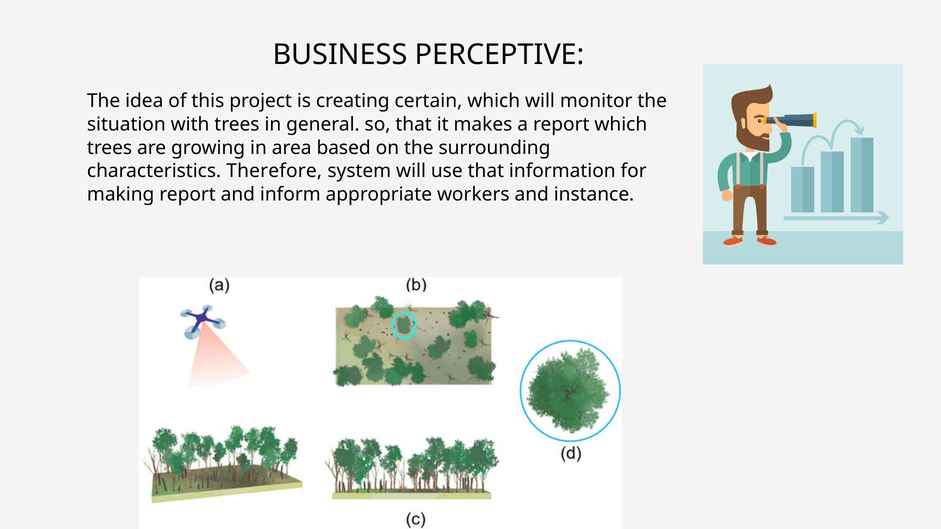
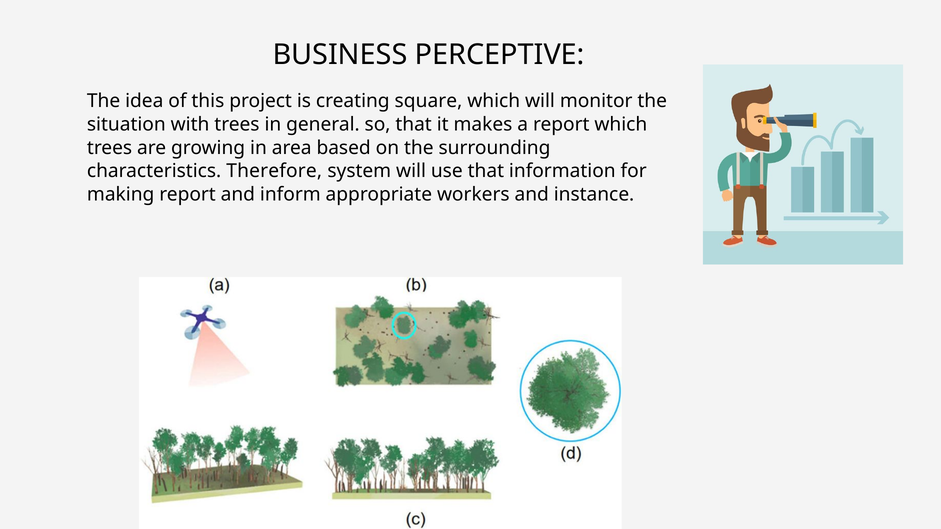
certain: certain -> square (428, 101)
